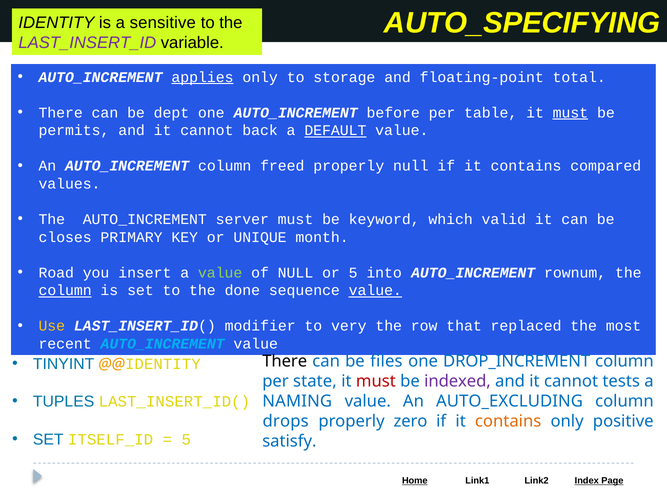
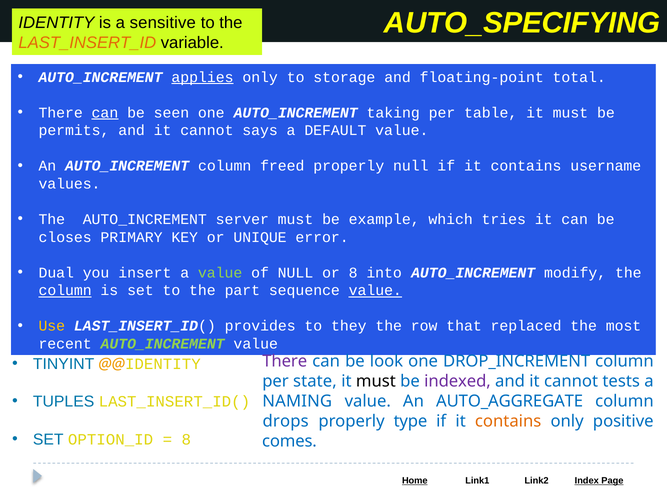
LAST_INSERT_ID colour: purple -> orange (87, 43)
can underline: none -> present (105, 113)
dept: dept -> seen (171, 113)
before: before -> taking (393, 113)
must underline: present -> none (570, 113)
back: back -> says (260, 131)
DEFAULT underline: present -> none (335, 131)
compared: compared -> username (606, 166)
keyword: keyword -> example (384, 220)
valid: valid -> tries (504, 220)
month: month -> error (322, 237)
Road: Road -> Dual (56, 273)
or 5: 5 -> 8 (353, 273)
rownum: rownum -> modify (575, 273)
done: done -> part (242, 291)
modifier: modifier -> provides (260, 326)
very: very -> they (349, 326)
AUTO_INCREMENT colour: light blue -> light green (163, 344)
There colour: black -> purple (285, 361)
files: files -> look (386, 361)
must colour: red -> black (376, 381)
AUTO_EXCLUDING: AUTO_EXCLUDING -> AUTO_AGGREGATE (510, 401)
zero: zero -> type (410, 421)
ITSELF_ID: ITSELF_ID -> OPTION_ID (111, 440)
5: 5 -> 8 (186, 440)
satisfy: satisfy -> comes (289, 441)
